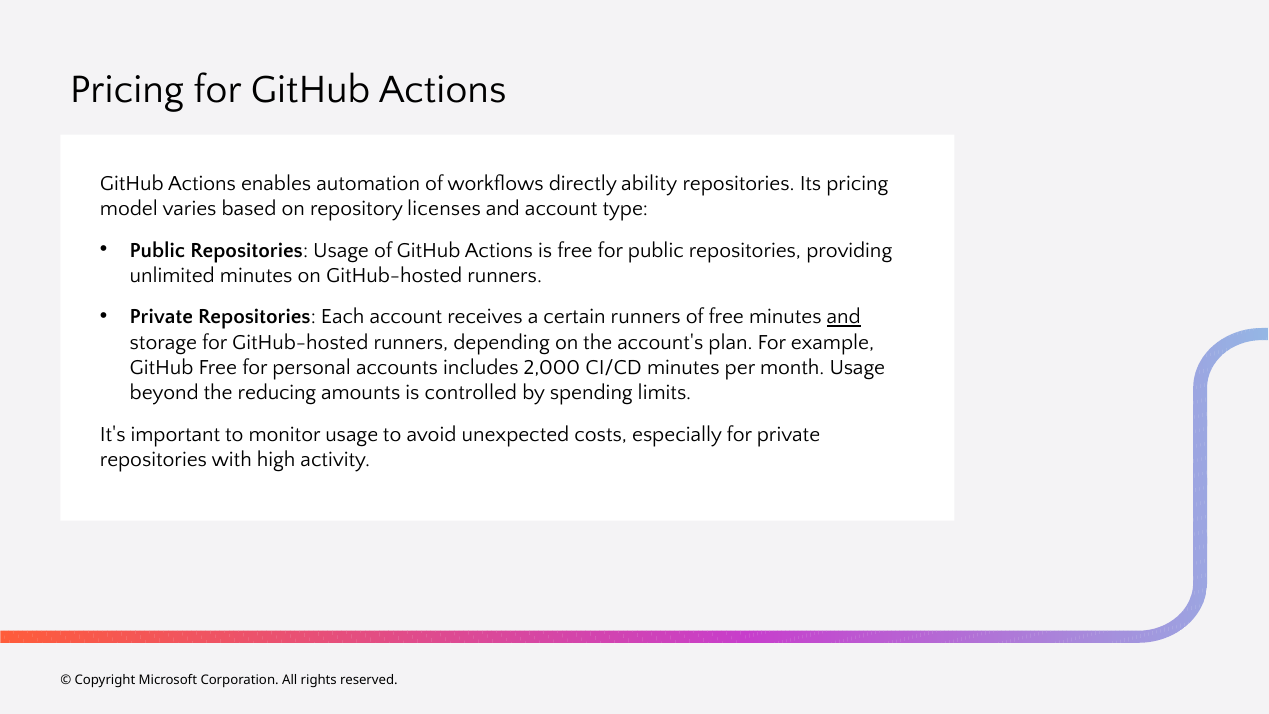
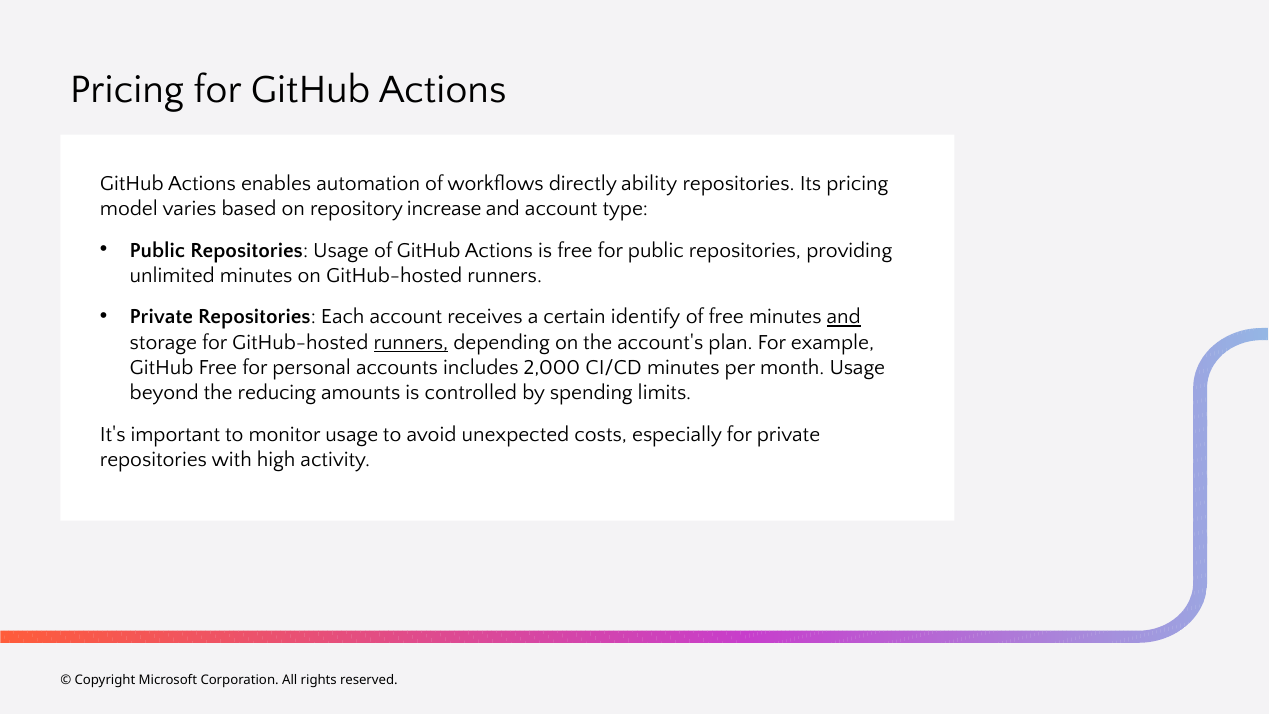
licenses: licenses -> increase (444, 209)
certain runners: runners -> identify (646, 317)
runners underline: none -> present (411, 342)
